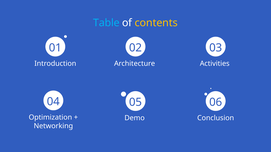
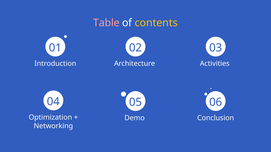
Table colour: light blue -> pink (106, 23)
